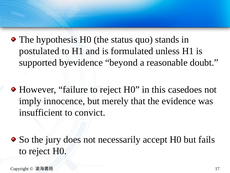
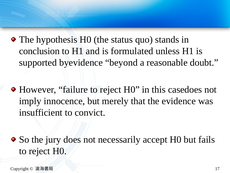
postulated: postulated -> conclusion (39, 51)
